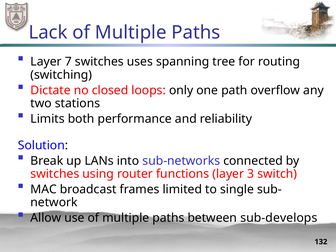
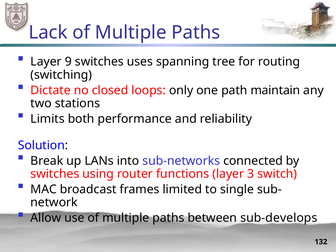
7: 7 -> 9 (68, 62)
overflow: overflow -> maintain (275, 90)
